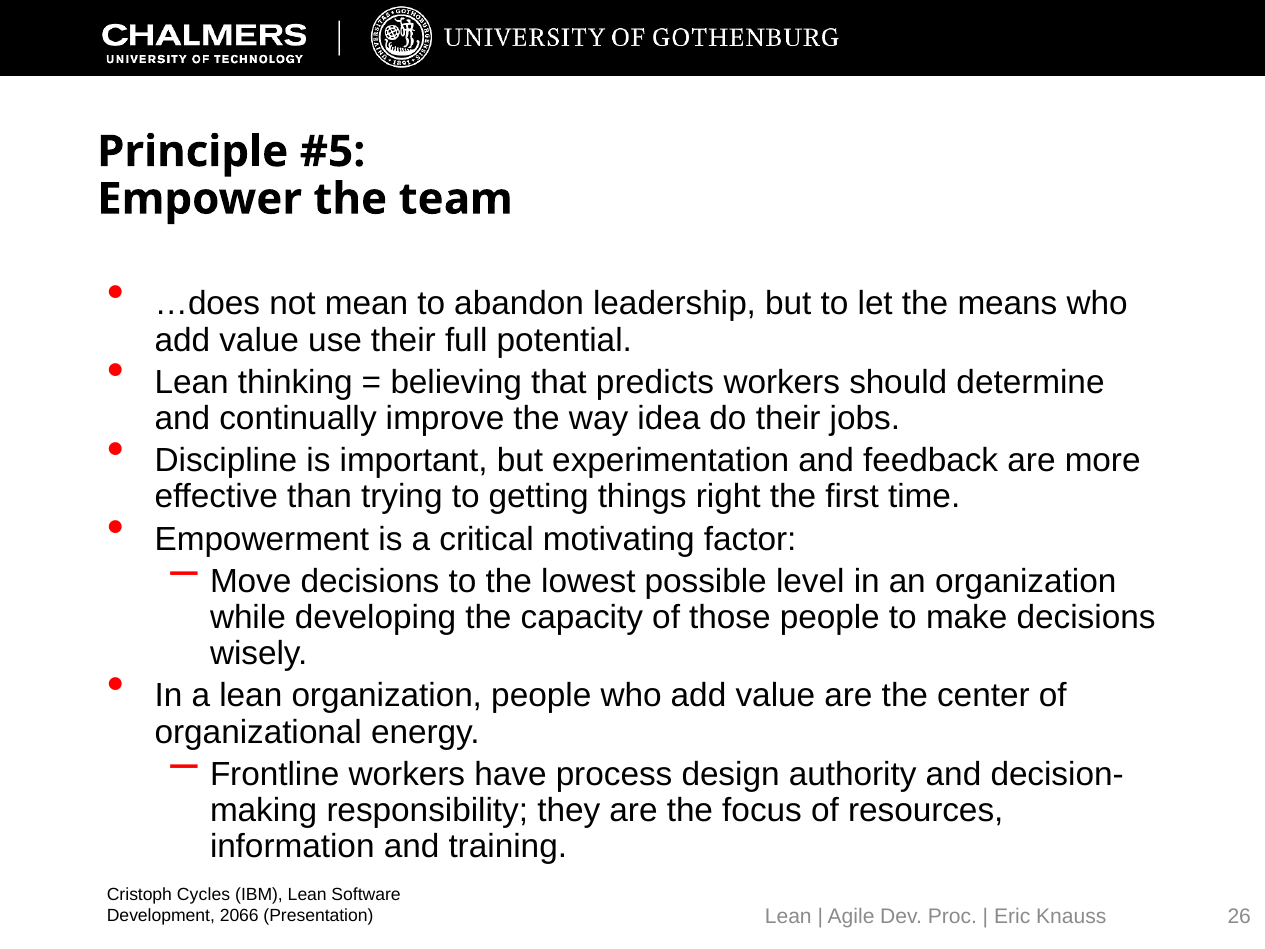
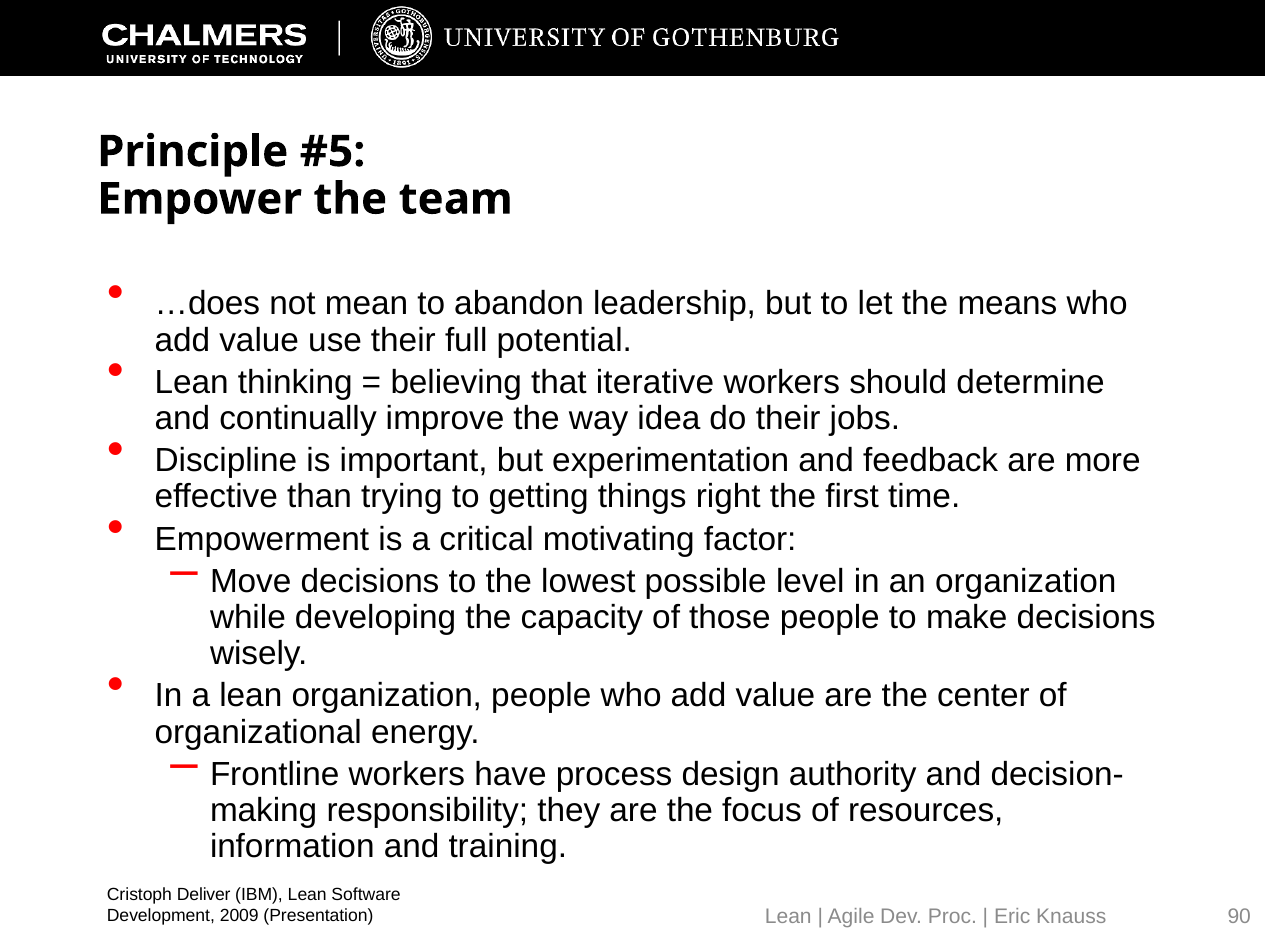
predicts: predicts -> iterative (655, 382)
Cycles: Cycles -> Deliver (204, 894)
2066: 2066 -> 2009 (239, 915)
26: 26 -> 90 (1239, 917)
